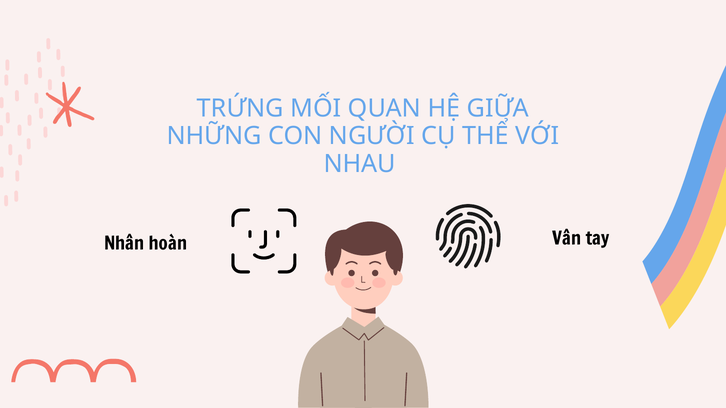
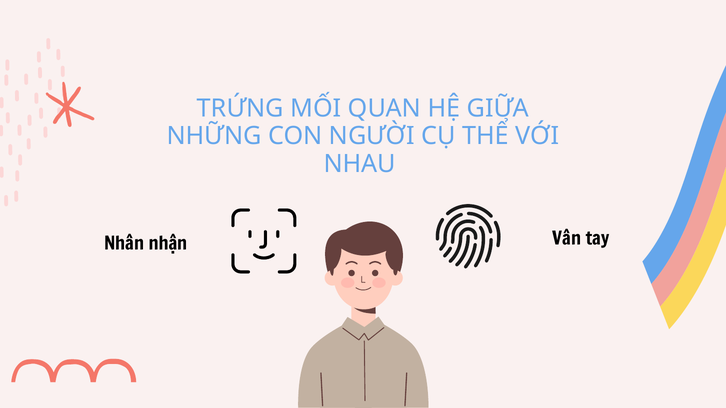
hoàn: hoàn -> nhận (168, 244)
